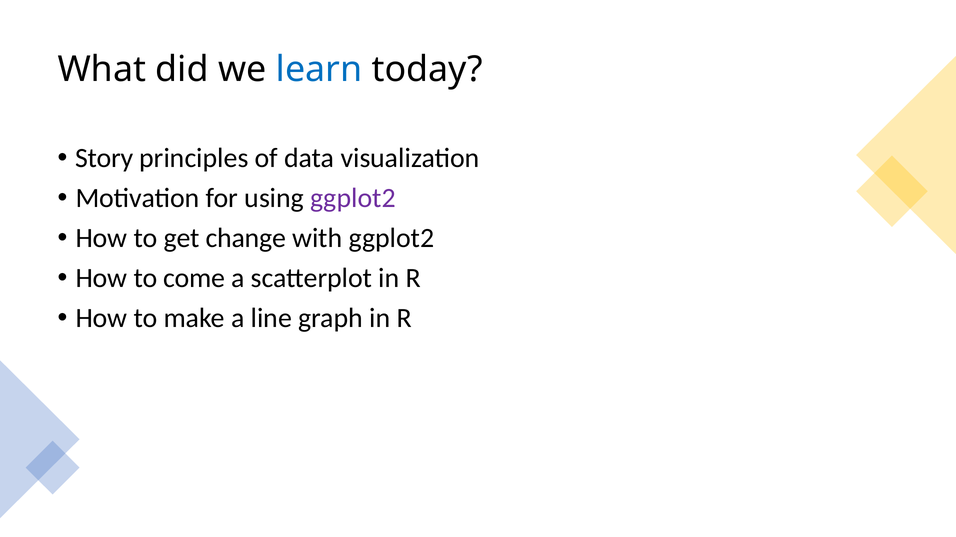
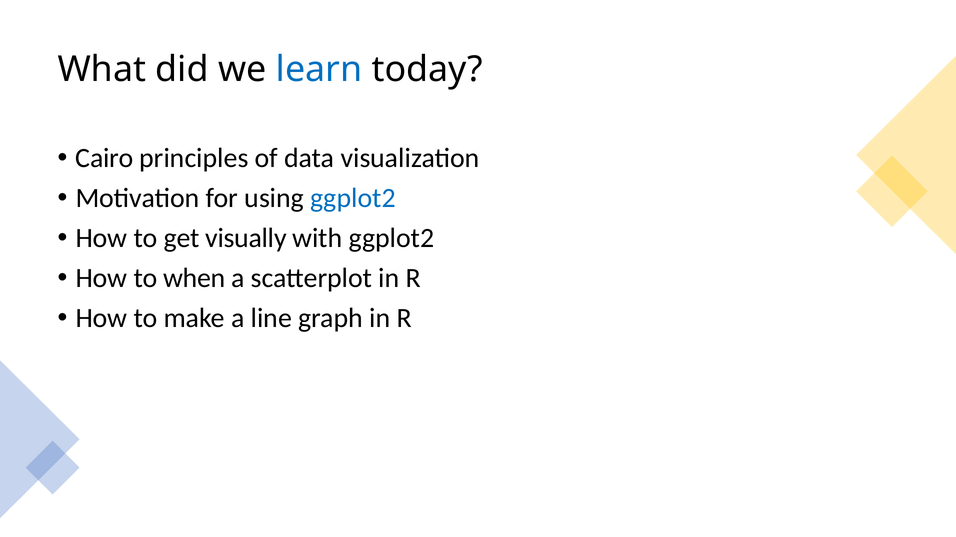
Story: Story -> Cairo (104, 158)
ggplot2 colour: purple -> blue (353, 198)
change: change -> visually (246, 238)
come: come -> when (194, 278)
